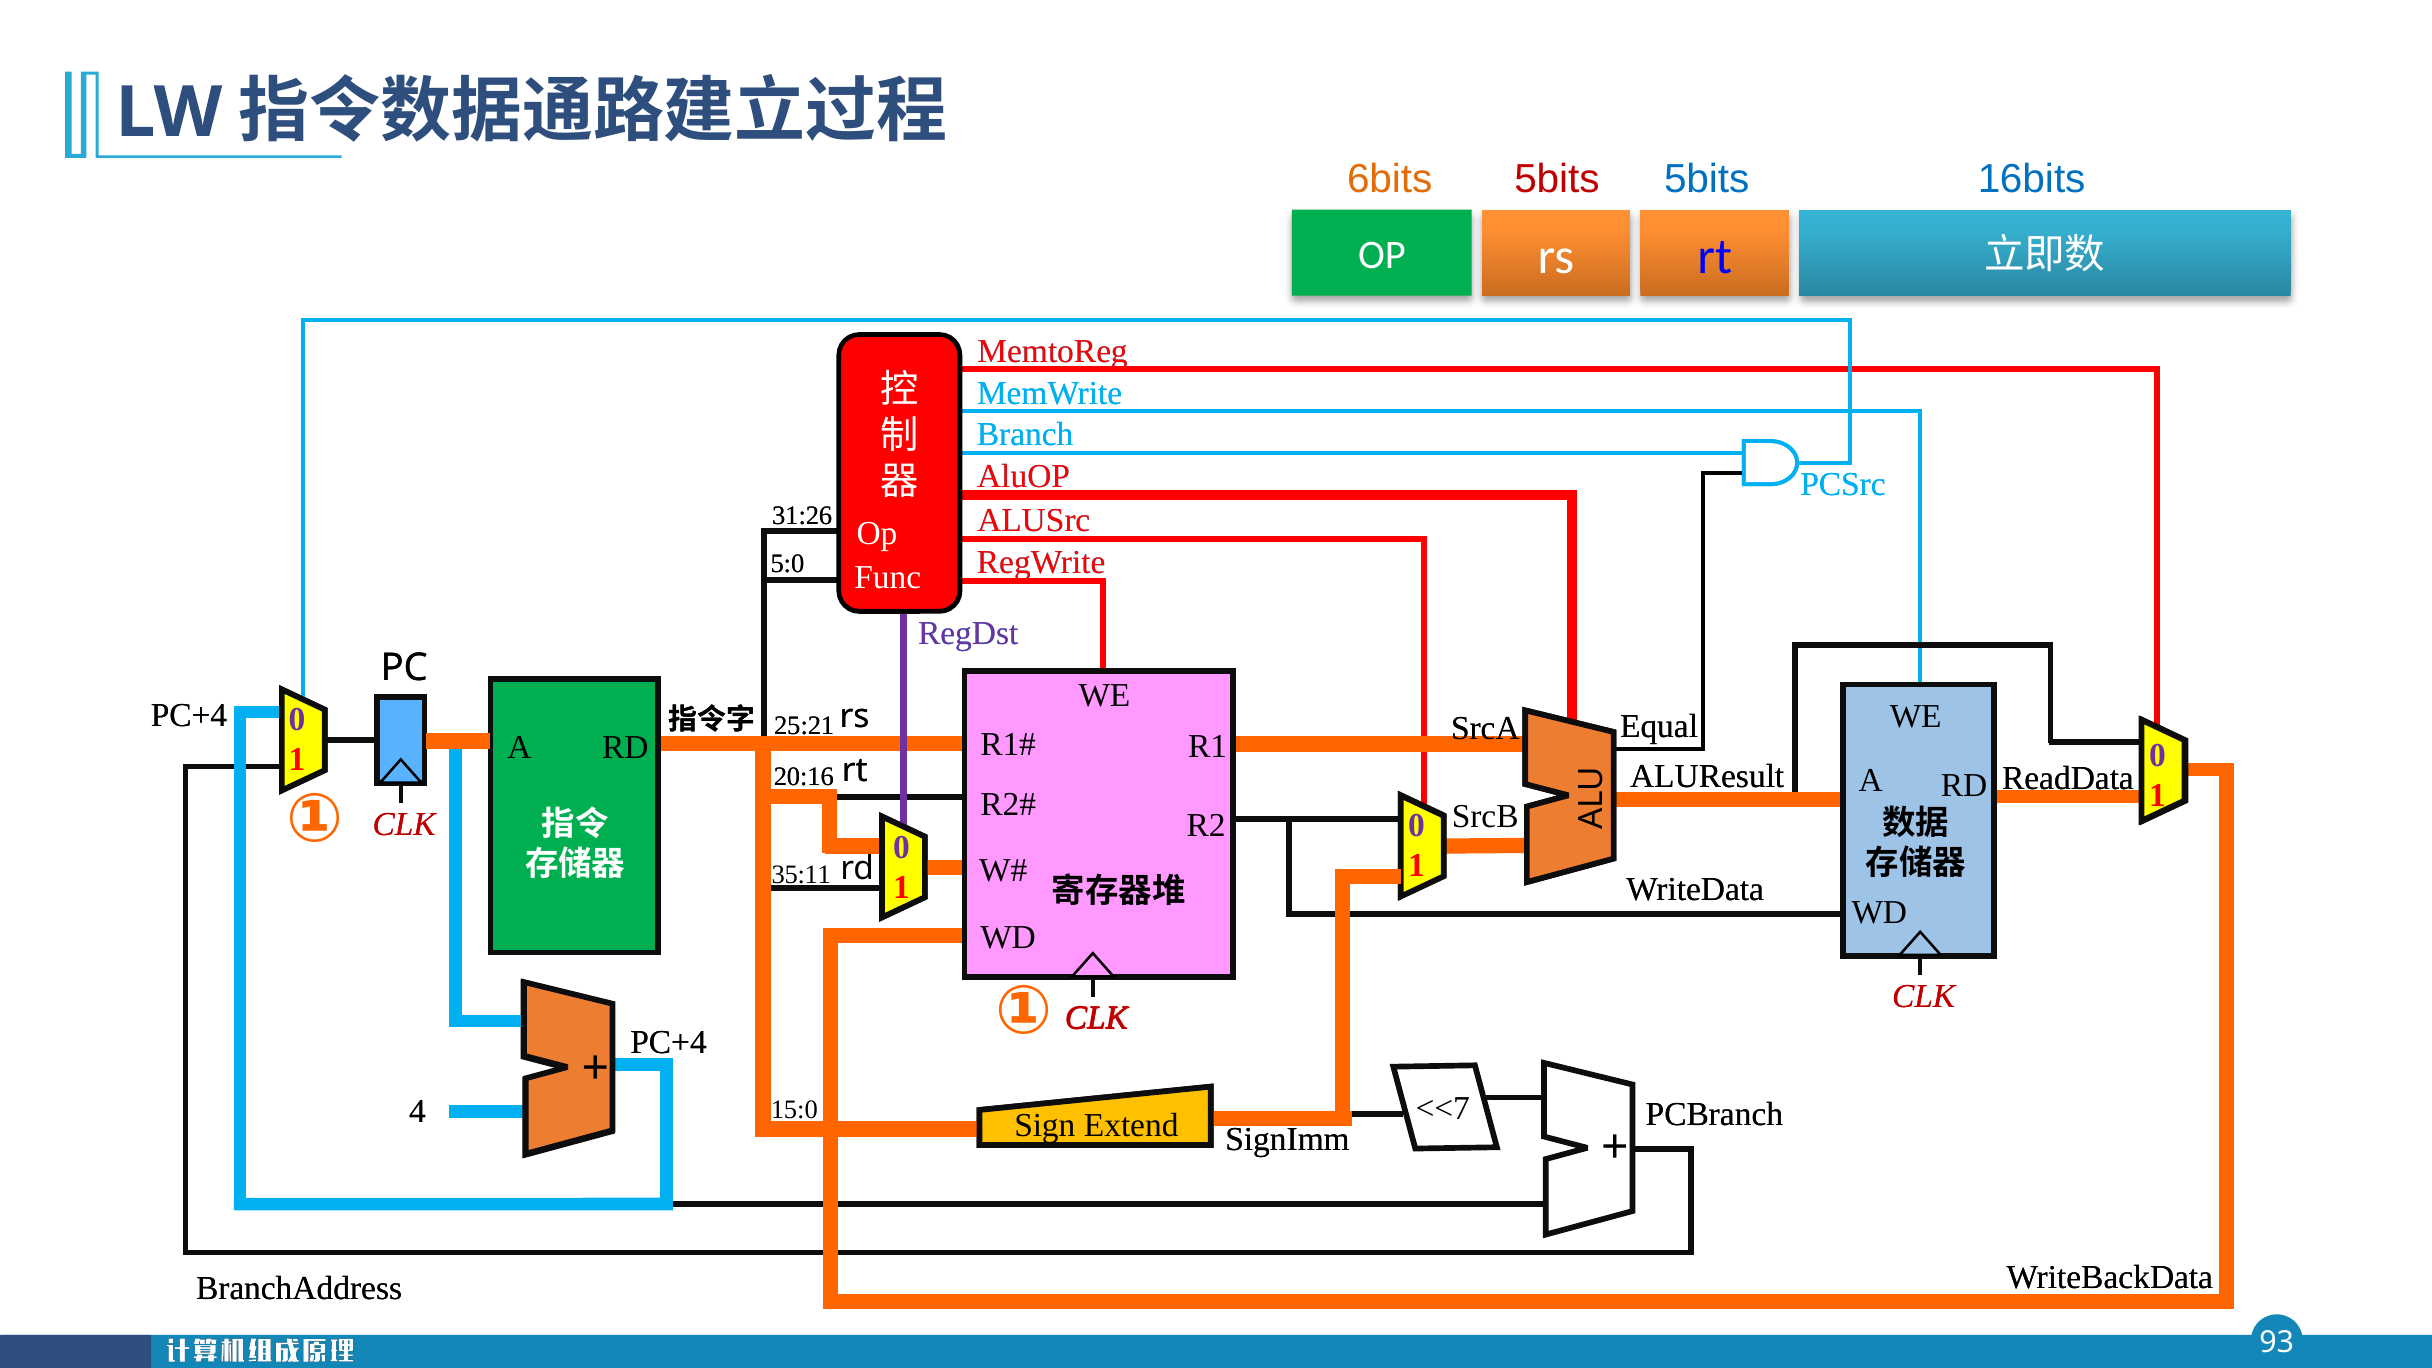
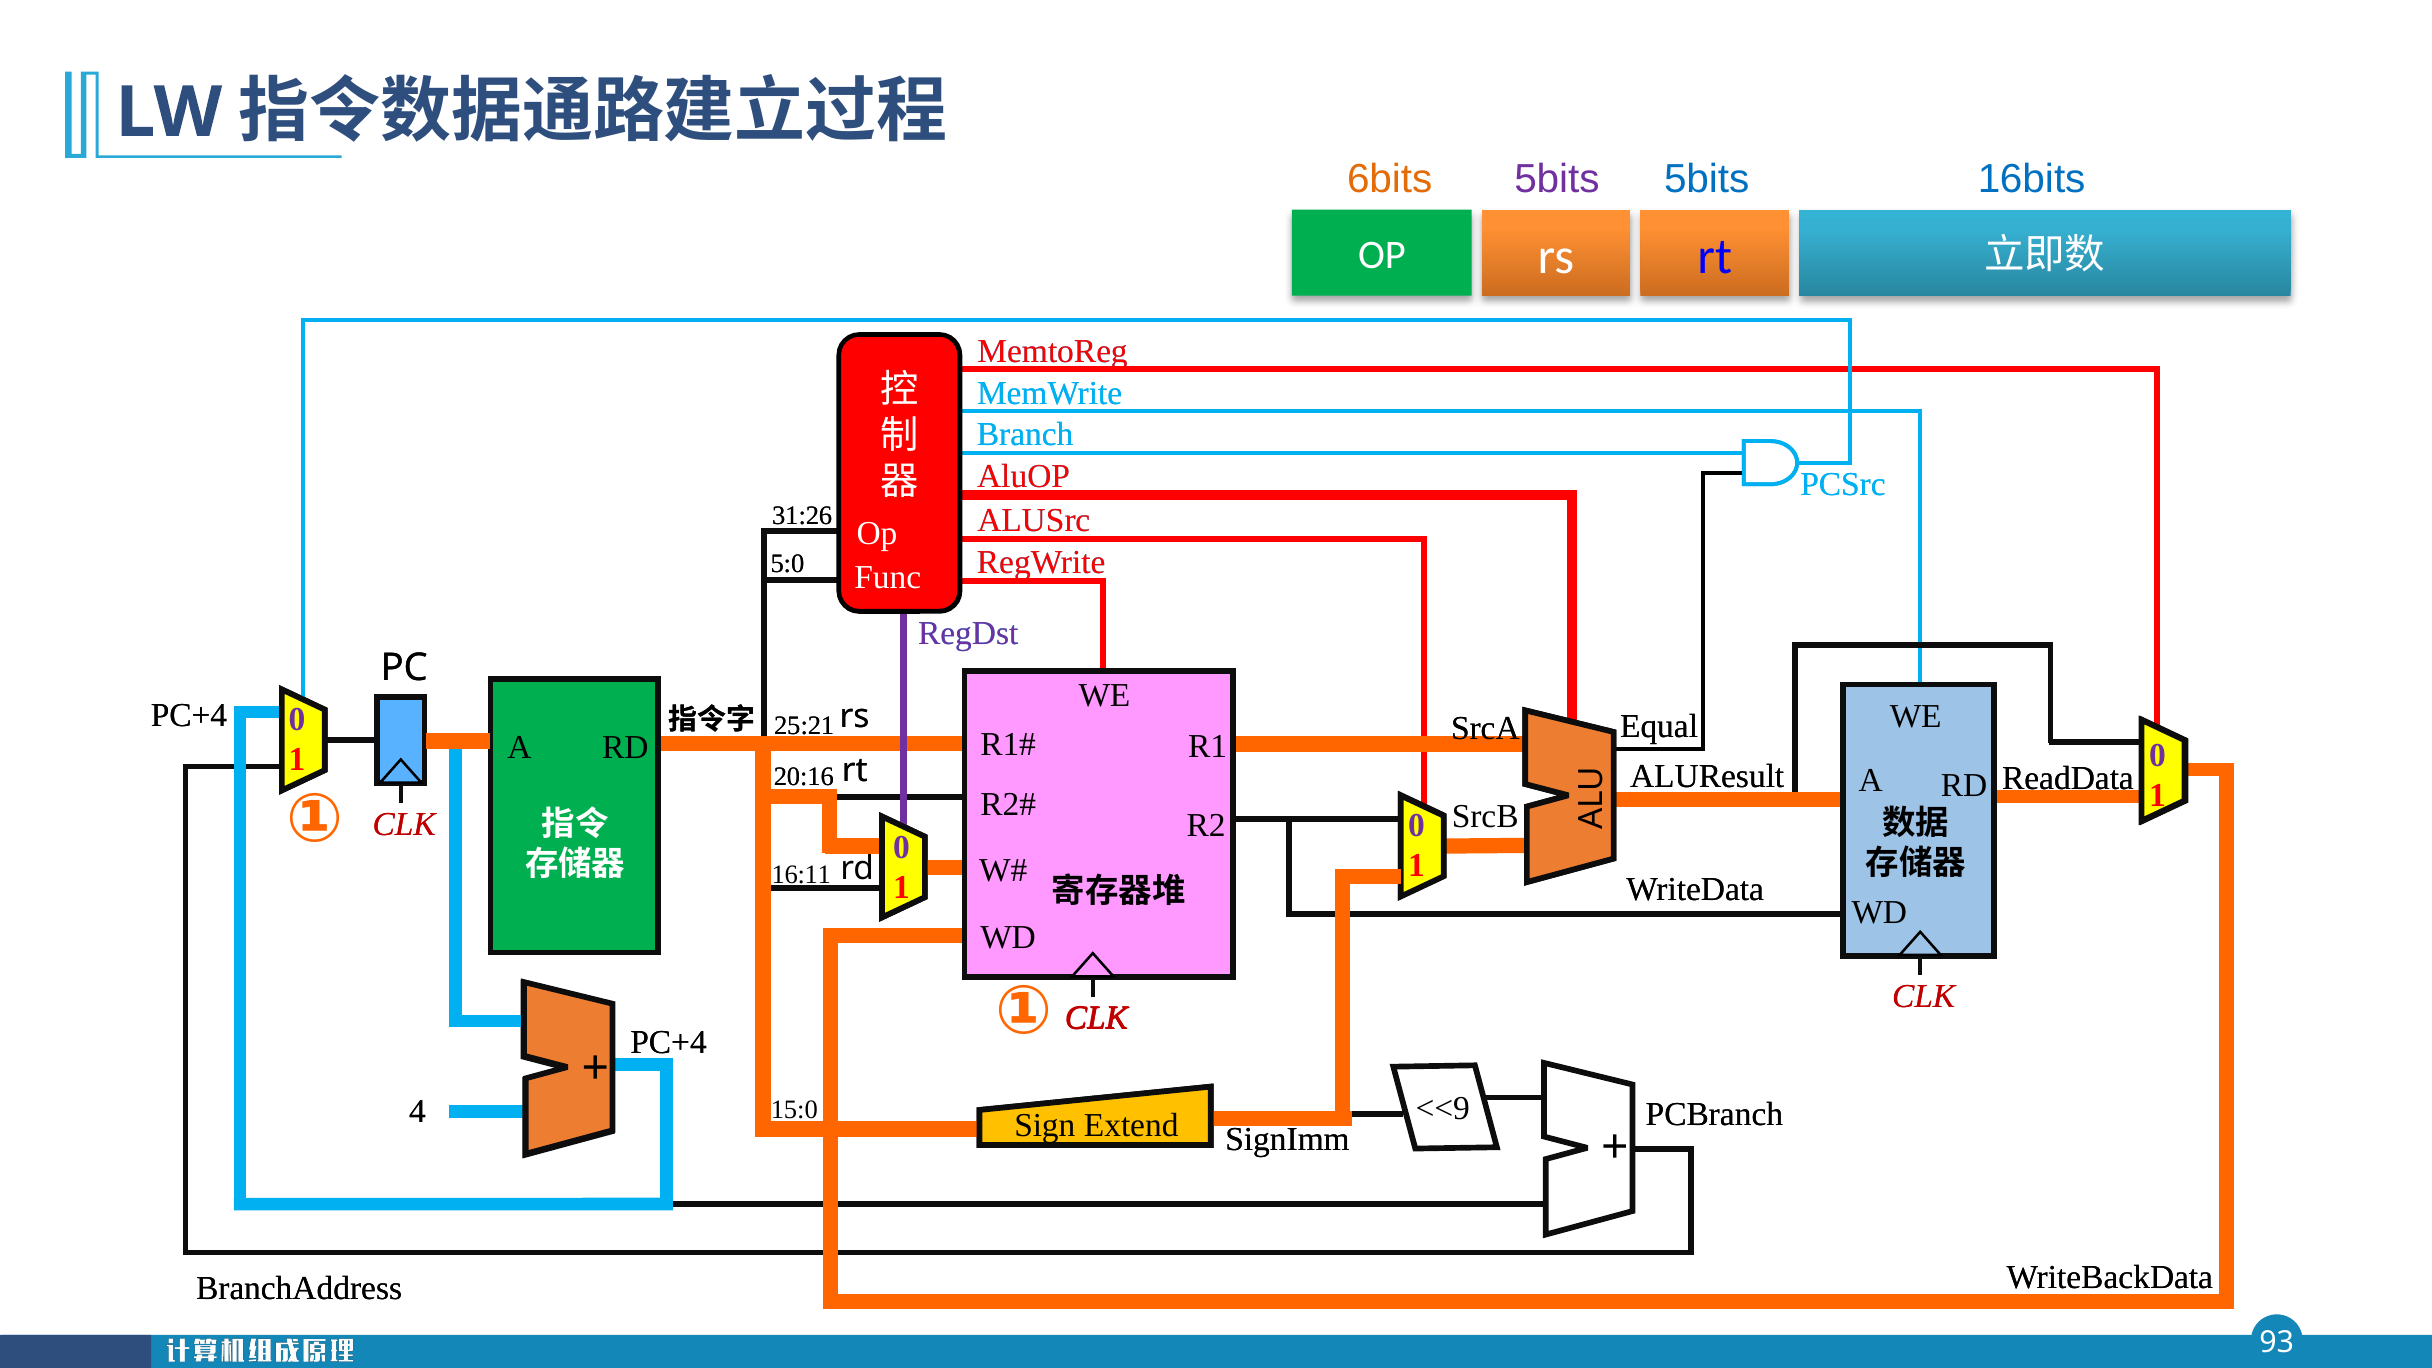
5bits colour: red -> purple (1557, 179)
35:11: 35:11 -> 16:11 (801, 875)
<<7: <<7 -> <<9 (1443, 1109)
